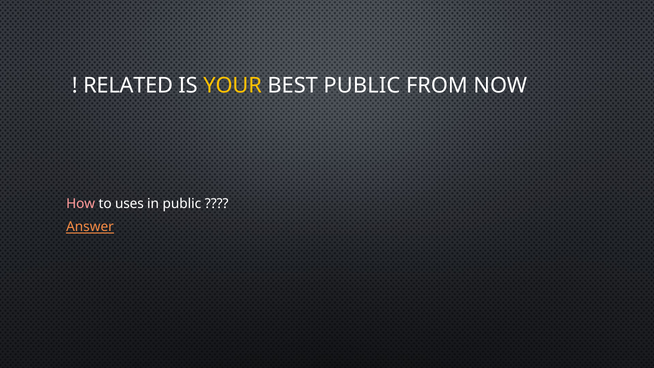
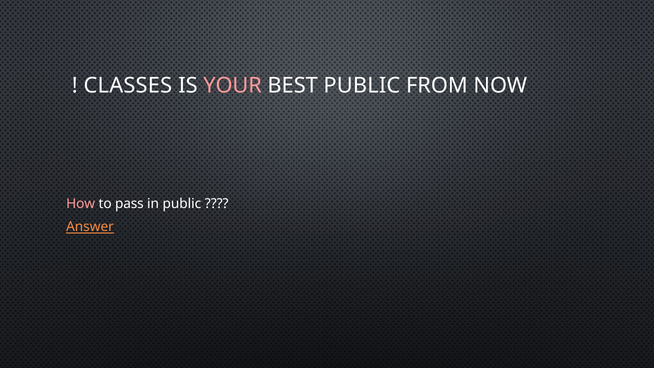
RELATED: RELATED -> CLASSES (128, 85)
YOUR colour: yellow -> pink (233, 85)
uses: uses -> pass (129, 203)
